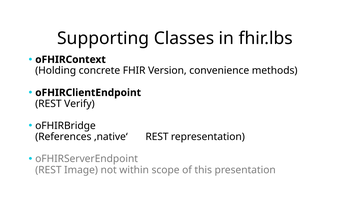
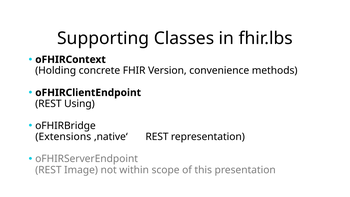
Verify: Verify -> Using (79, 104)
References: References -> Extensions (63, 137)
